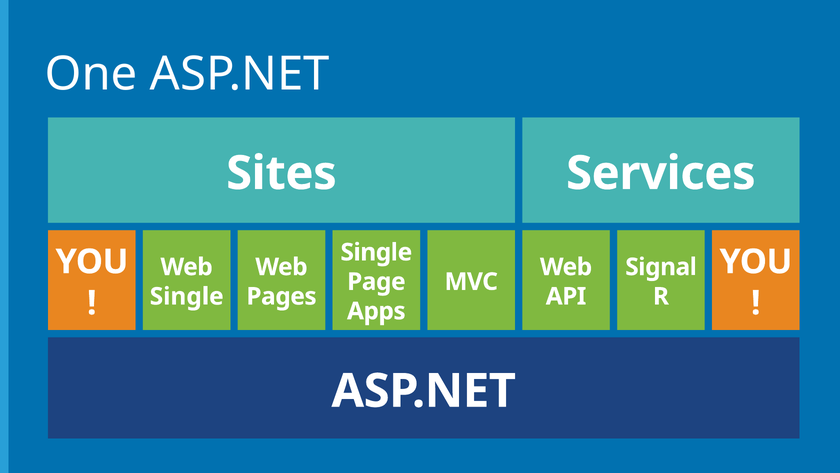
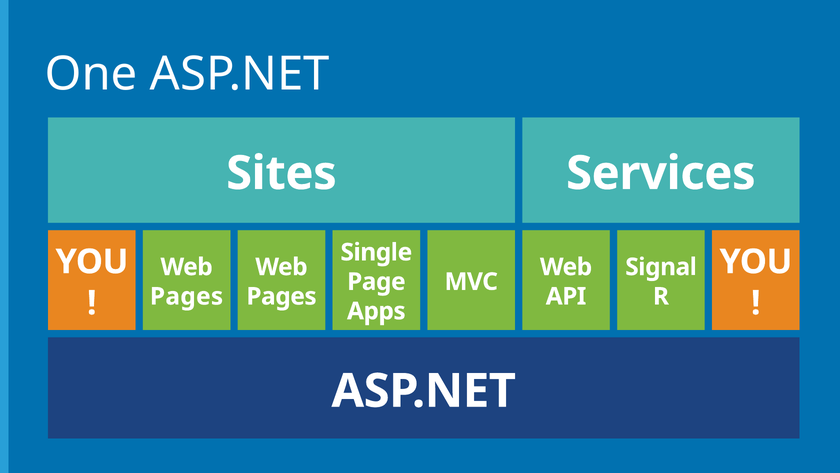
Single: Single -> Pages (187, 296)
